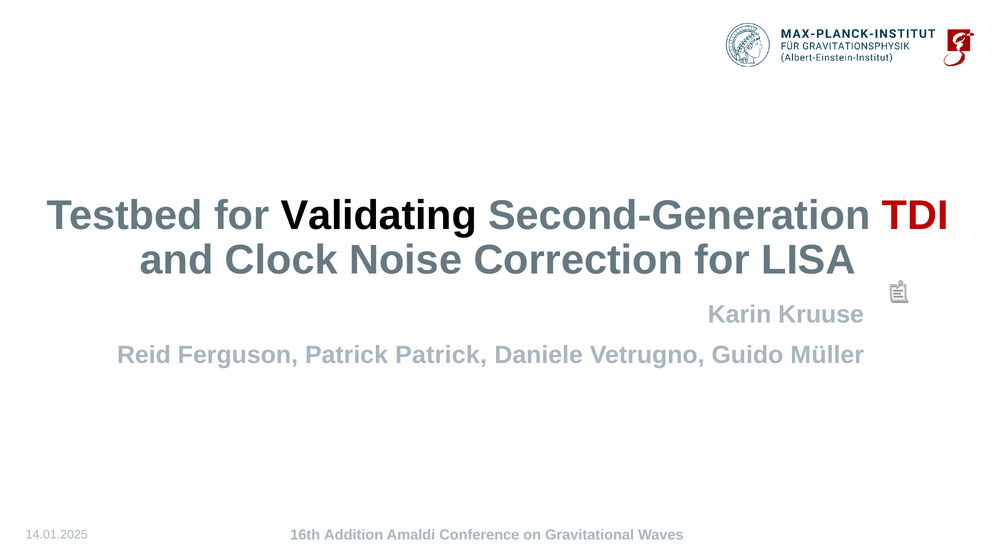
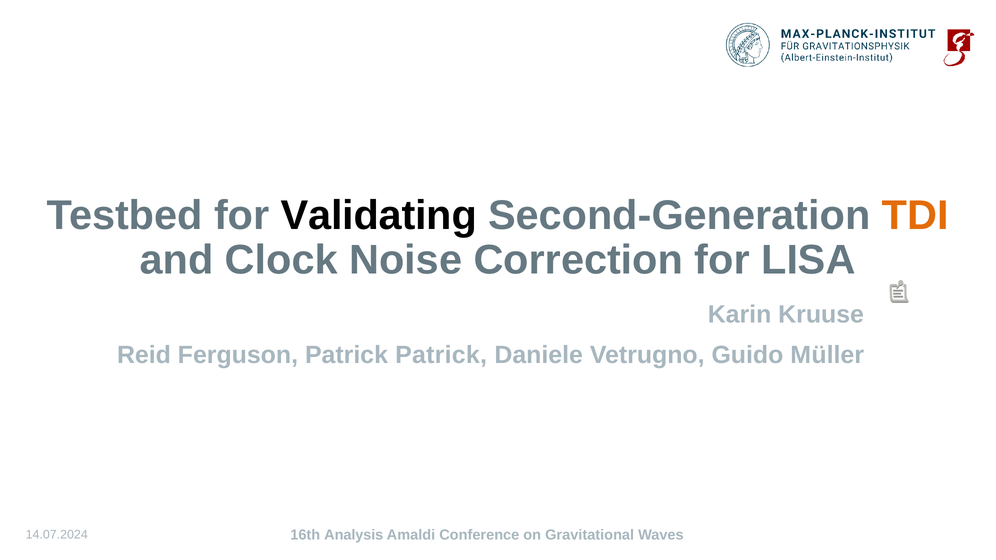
TDI colour: red -> orange (915, 216)
14.01.2025: 14.01.2025 -> 14.07.2024 (57, 535)
Addition: Addition -> Analysis (354, 535)
